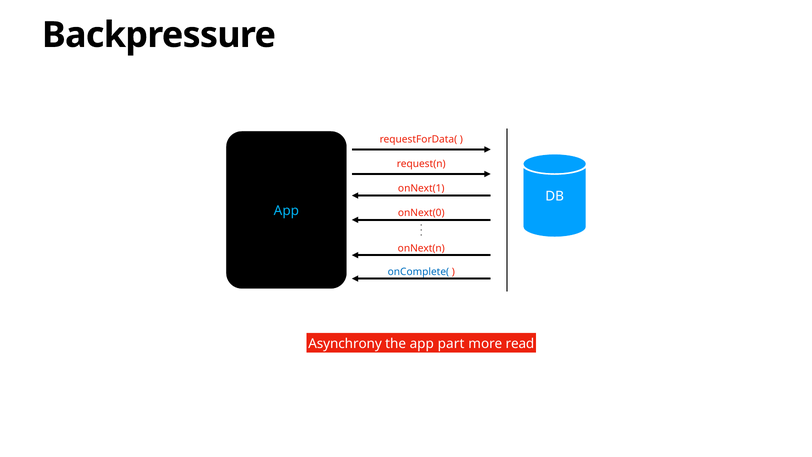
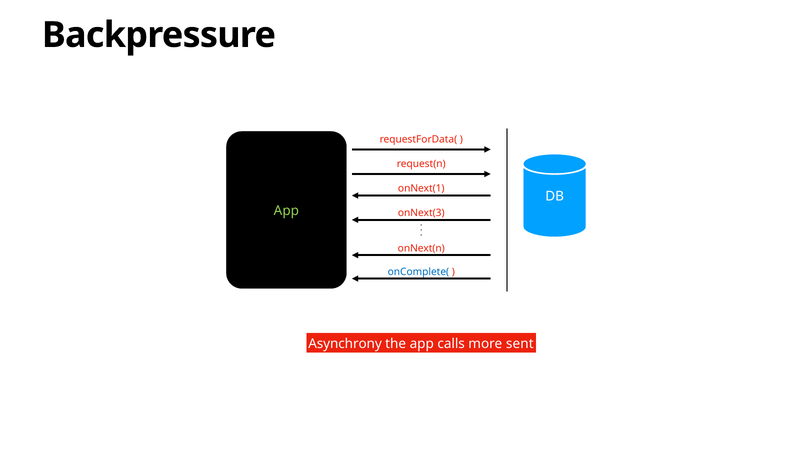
App colour: light blue -> light green (286, 211)
onNext(0: onNext(0 -> onNext(3 (421, 213)
part: part -> calls (451, 344)
read: read -> sent (520, 344)
